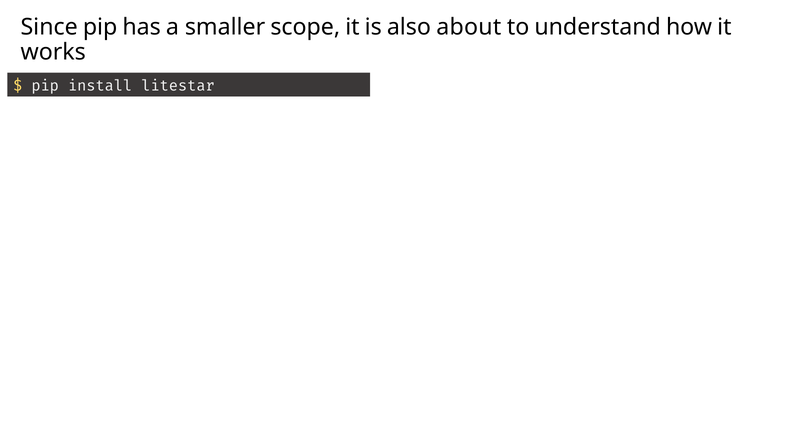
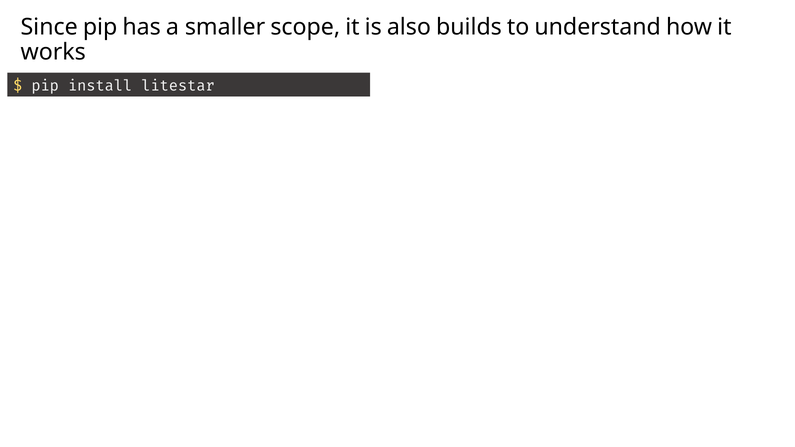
about: about -> builds (469, 27)
